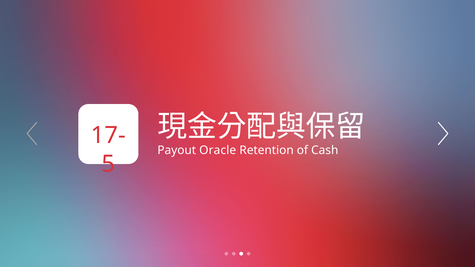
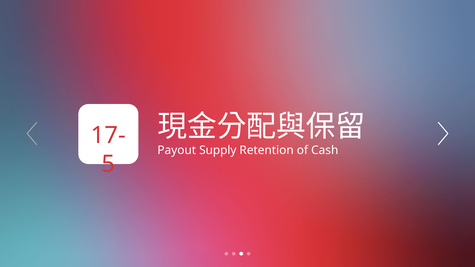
Oracle: Oracle -> Supply (218, 150)
